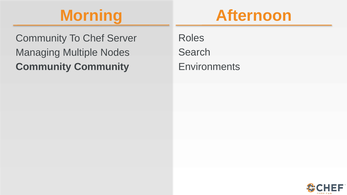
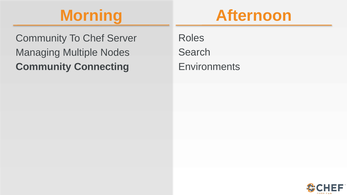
Community Community: Community -> Connecting (102, 67)
